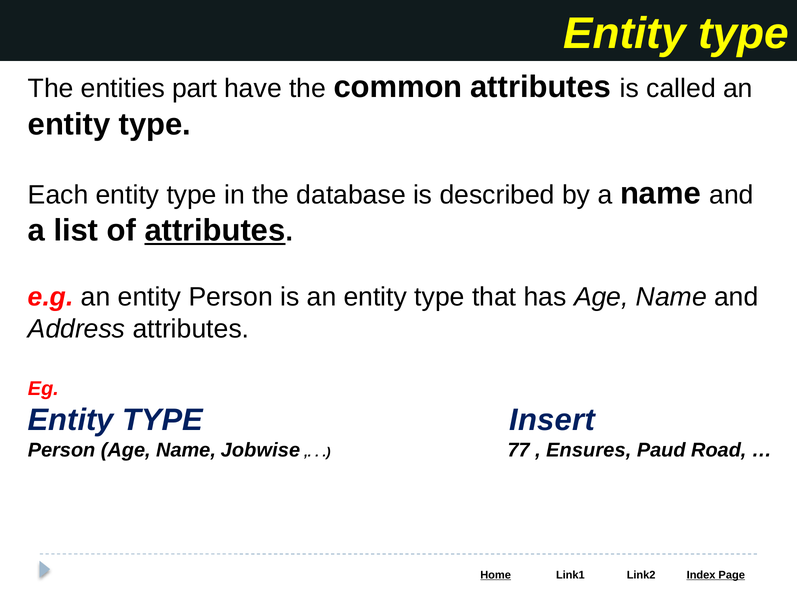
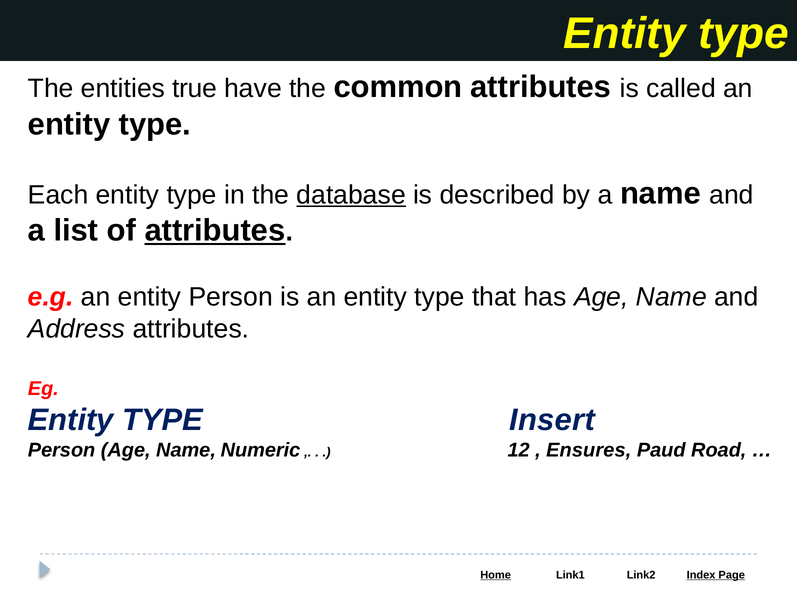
part: part -> true (195, 89)
database underline: none -> present (351, 195)
Jobwise: Jobwise -> Numeric (260, 450)
77: 77 -> 12 (519, 450)
